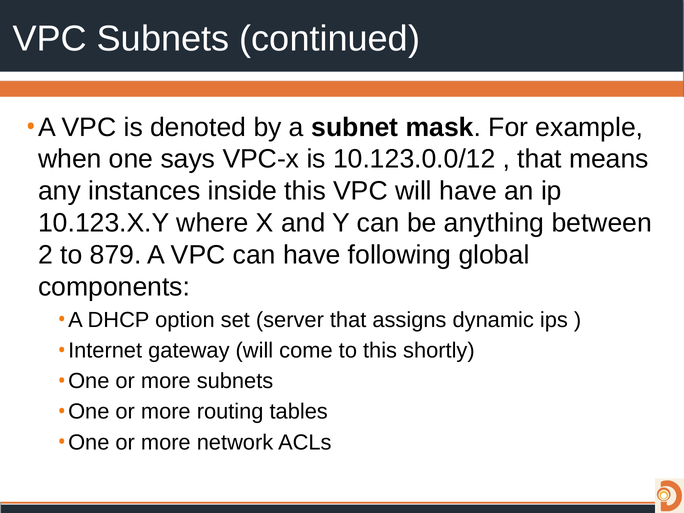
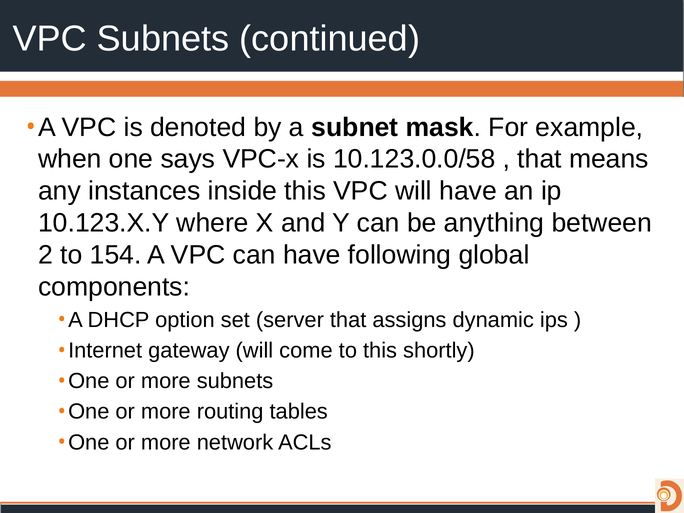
10.123.0.0/12: 10.123.0.0/12 -> 10.123.0.0/58 (414, 159)
879: 879 -> 154 (116, 255)
